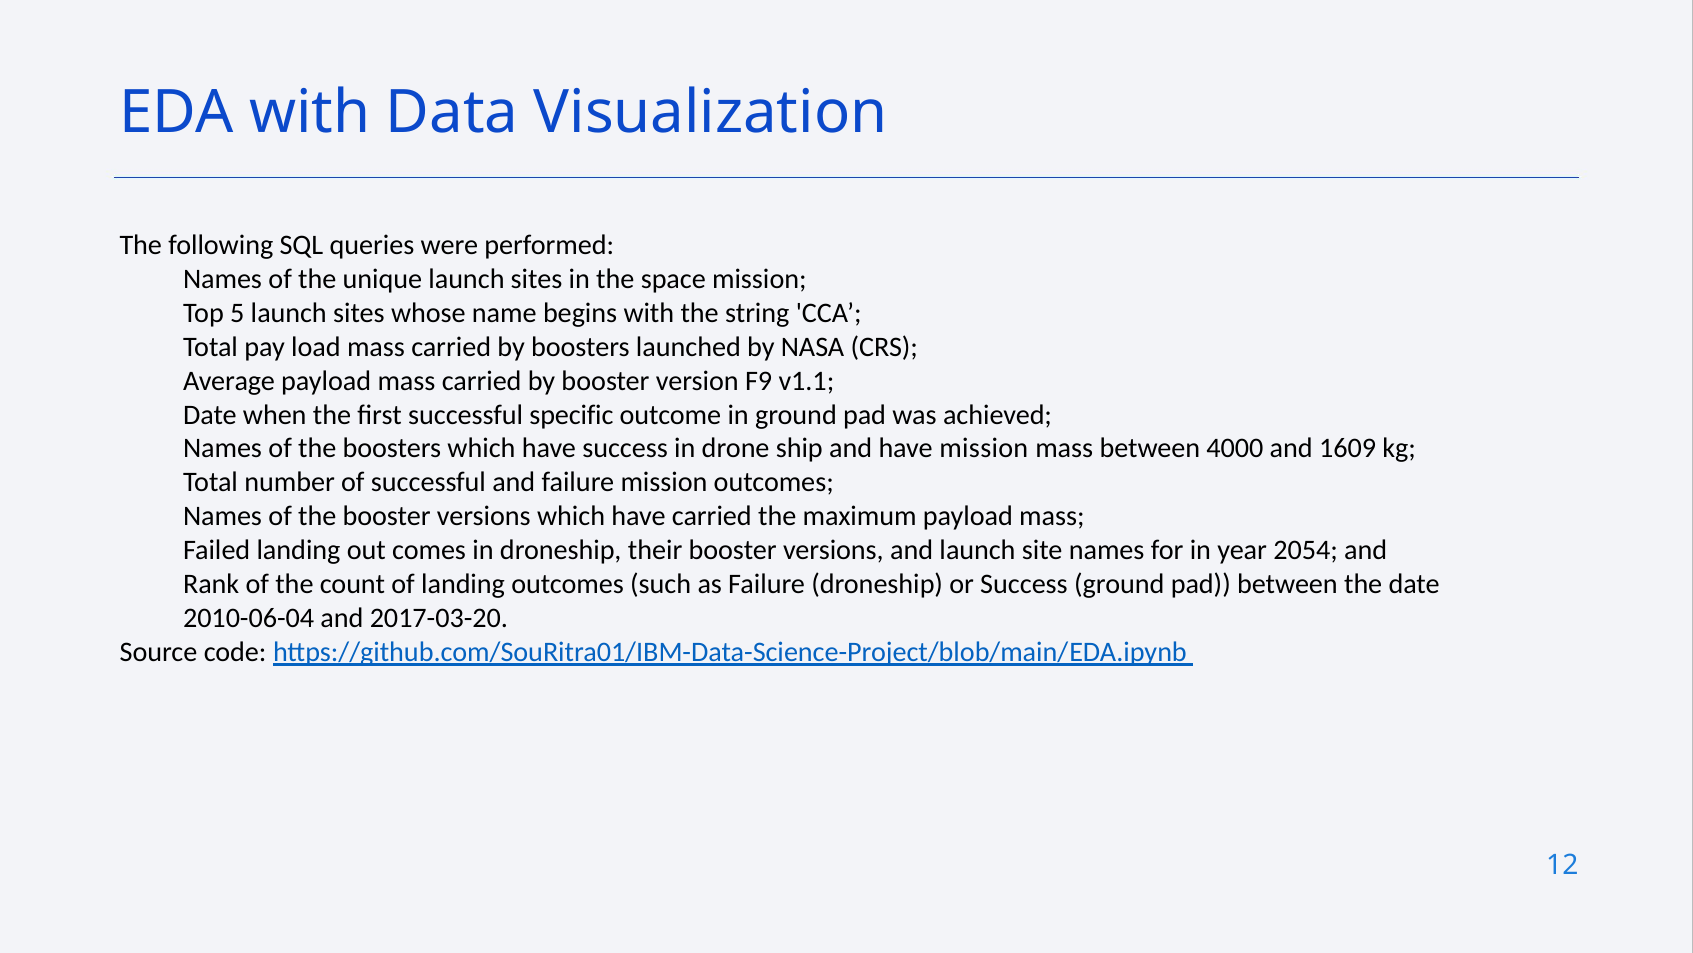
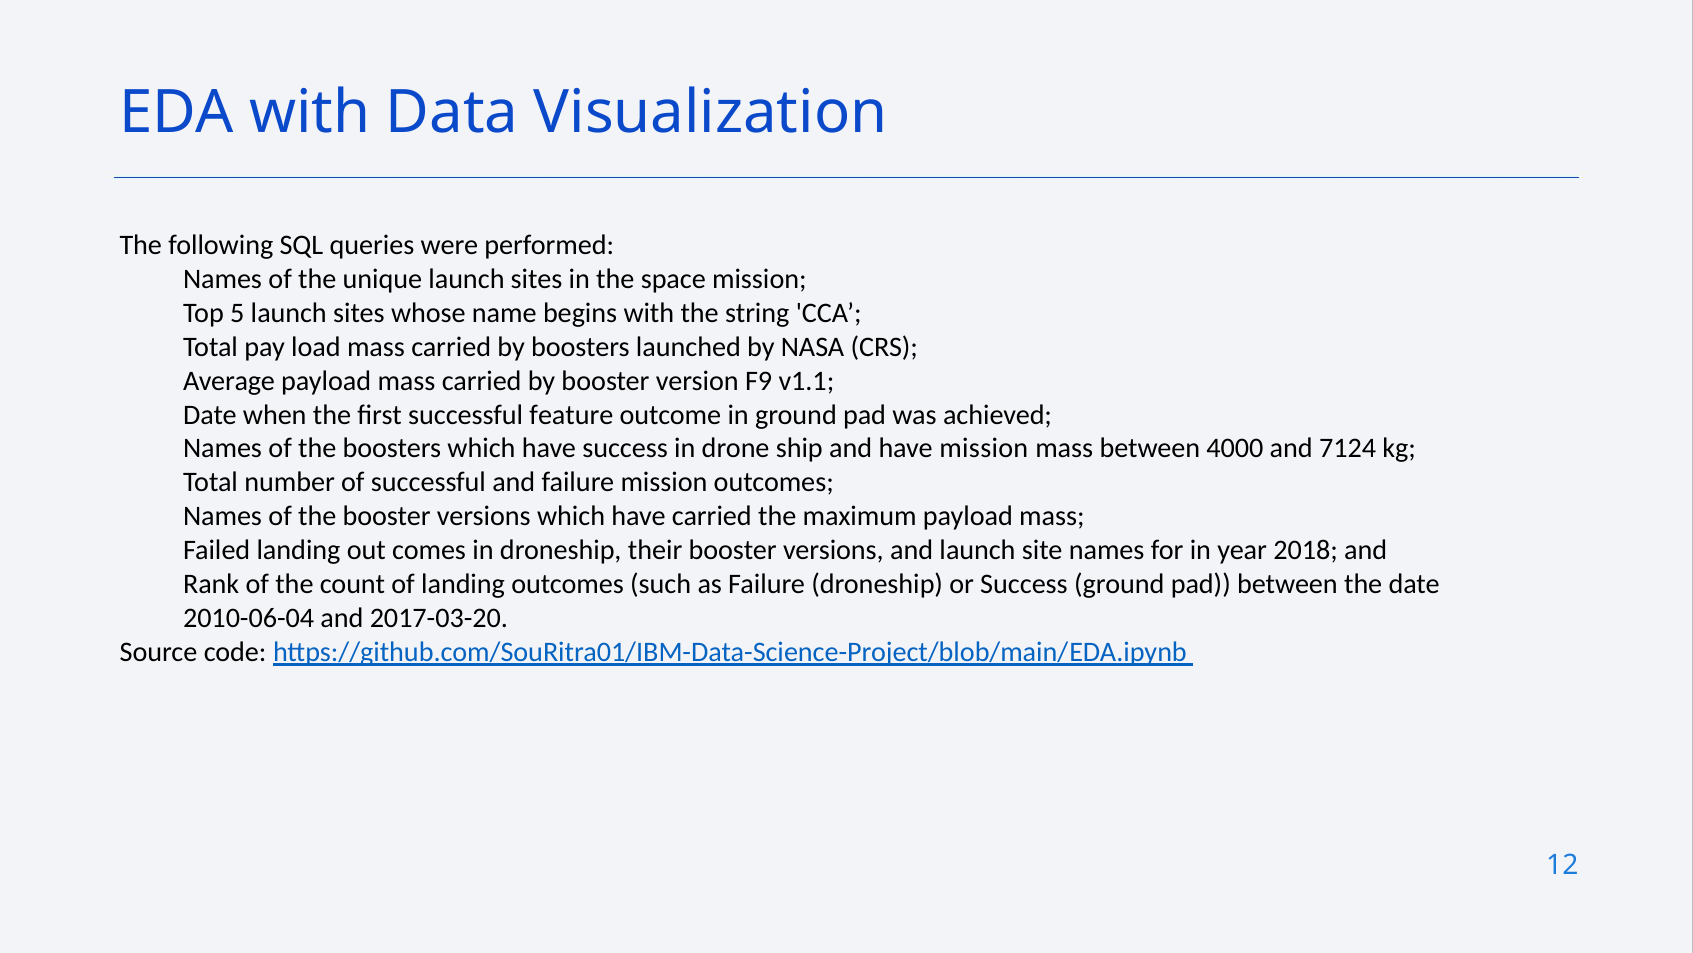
specific: specific -> feature (571, 414)
1609: 1609 -> 7124 (1348, 448)
2054: 2054 -> 2018 (1306, 550)
